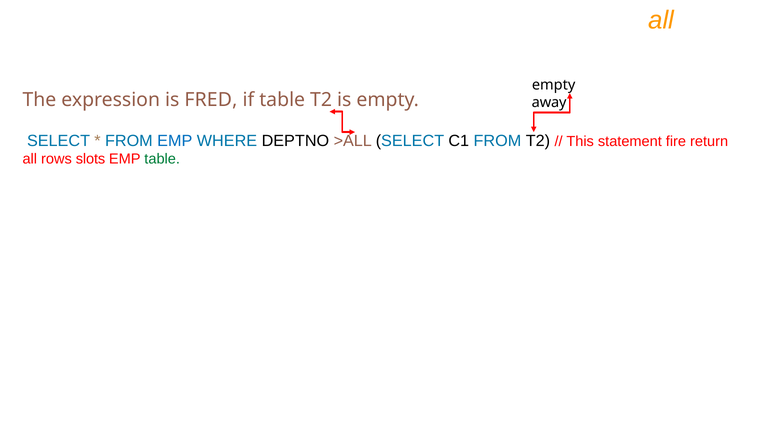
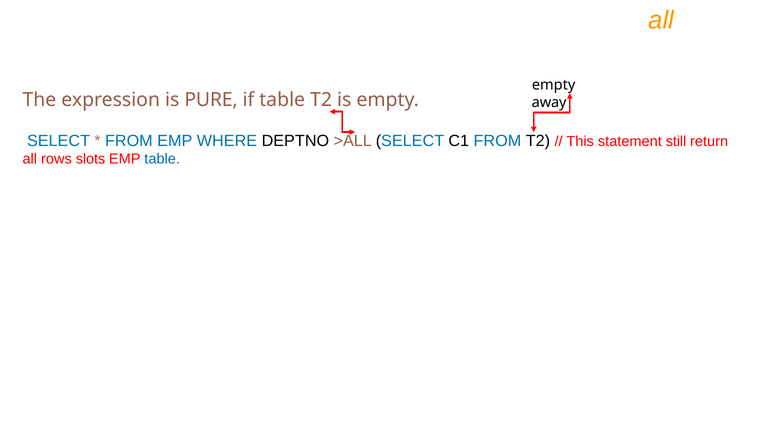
FRED: FRED -> PURE (211, 100)
fire: fire -> still (676, 141)
table colour: green -> blue (162, 159)
